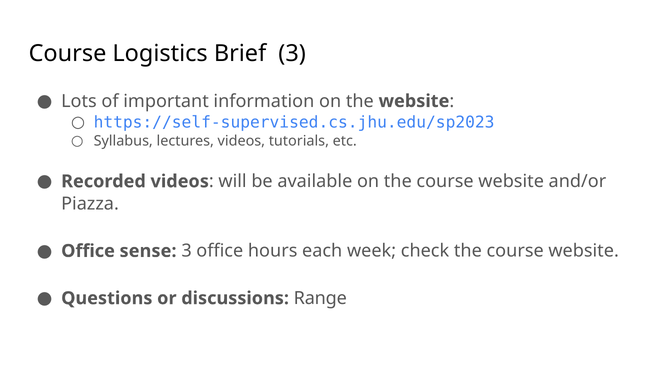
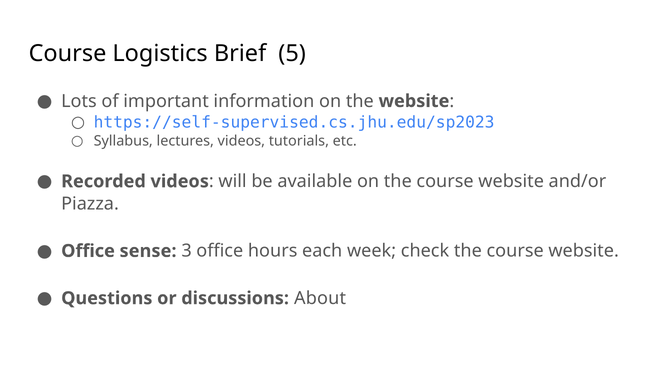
Brief 3: 3 -> 5 (292, 54)
Range: Range -> About (320, 299)
